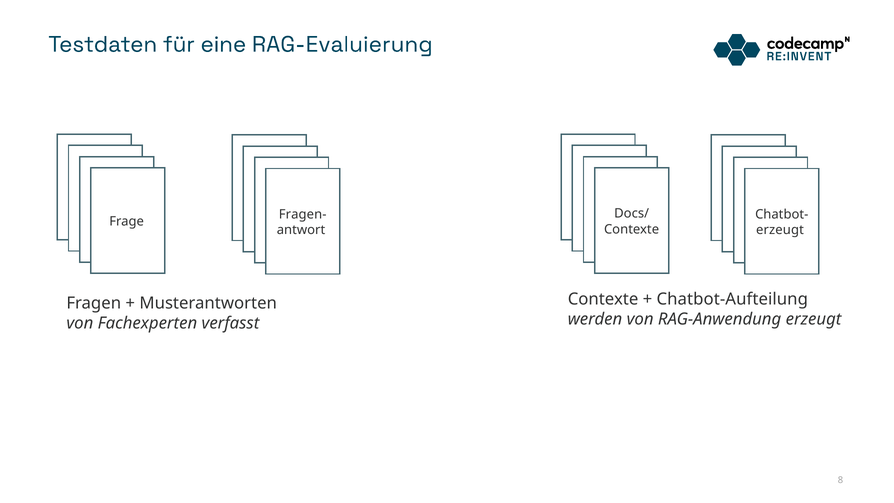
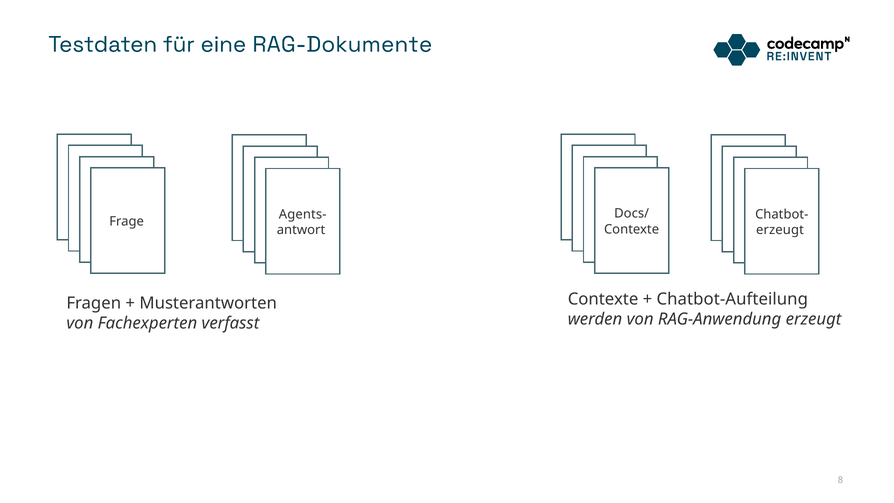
RAG-Evaluierung: RAG-Evaluierung -> RAG-Dokumente (342, 44)
Fragen-: Fragen- -> Agents- (303, 214)
